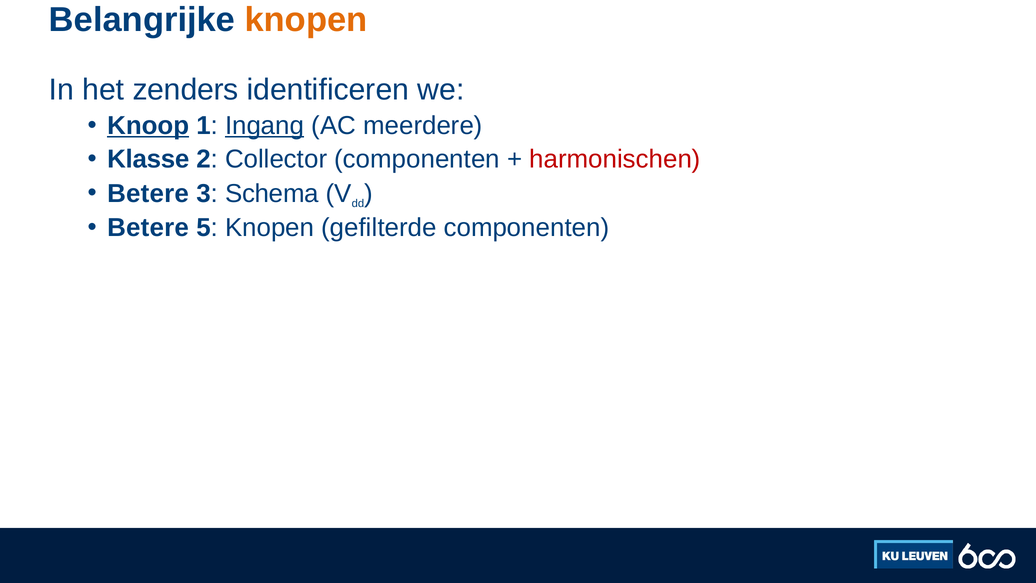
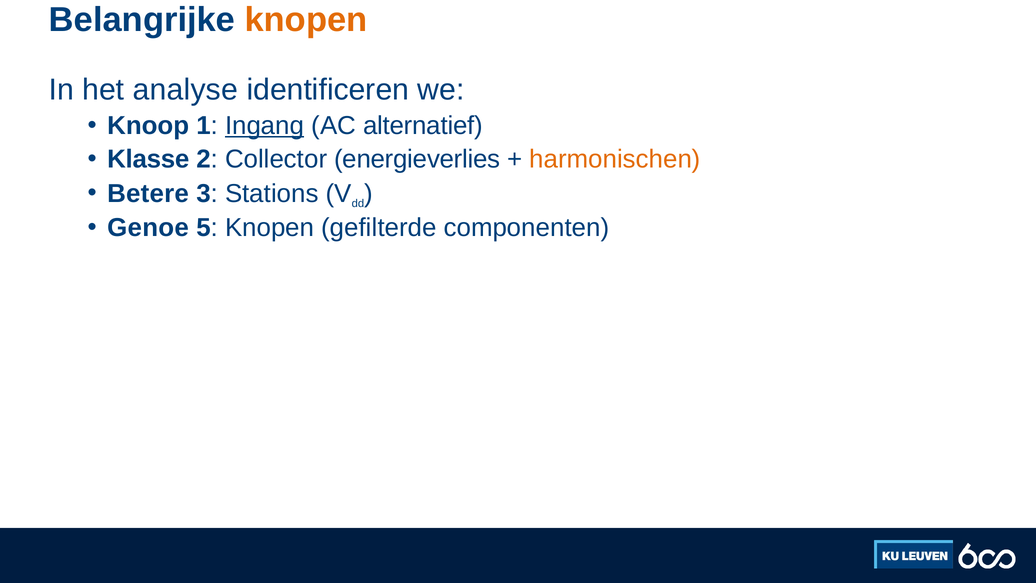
zenders: zenders -> analyse (185, 90)
Knoop underline: present -> none (148, 126)
meerdere: meerdere -> alternatief (423, 126)
Collector componenten: componenten -> energieverlies (417, 159)
harmonischen colour: red -> orange (615, 159)
Schema: Schema -> Stations (272, 194)
Betere: Betere -> Genoe (148, 227)
